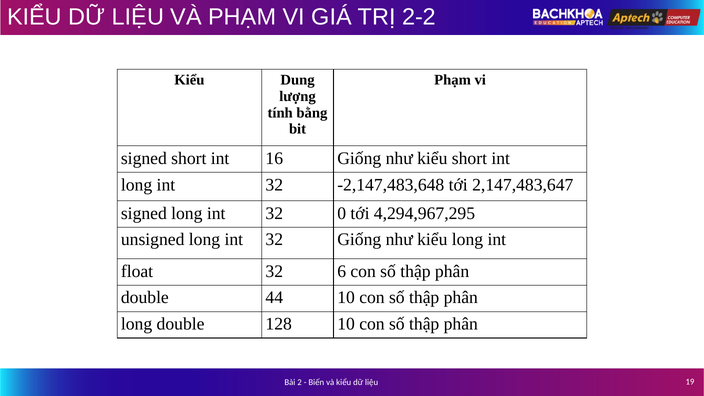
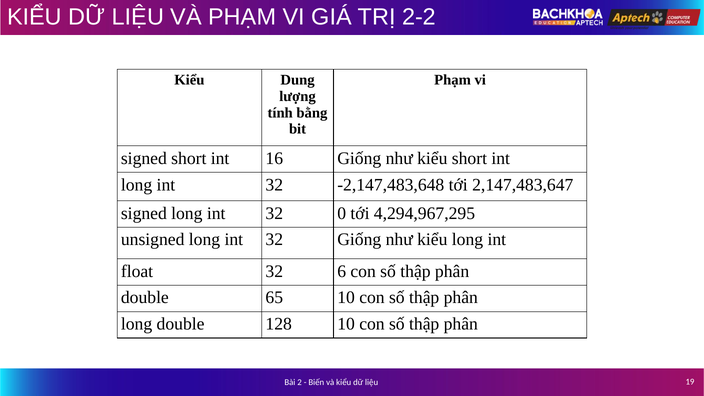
44: 44 -> 65 (274, 298)
